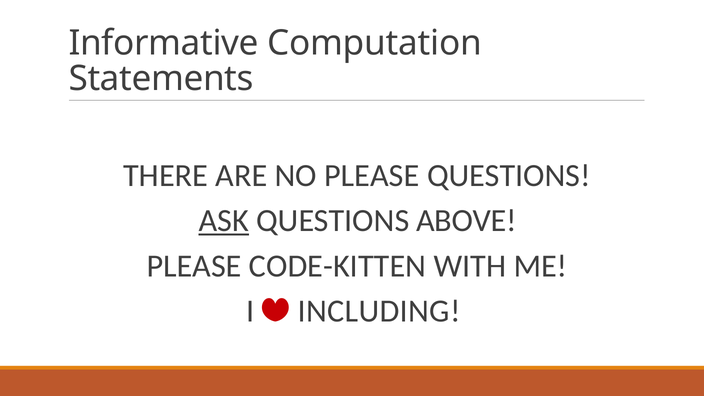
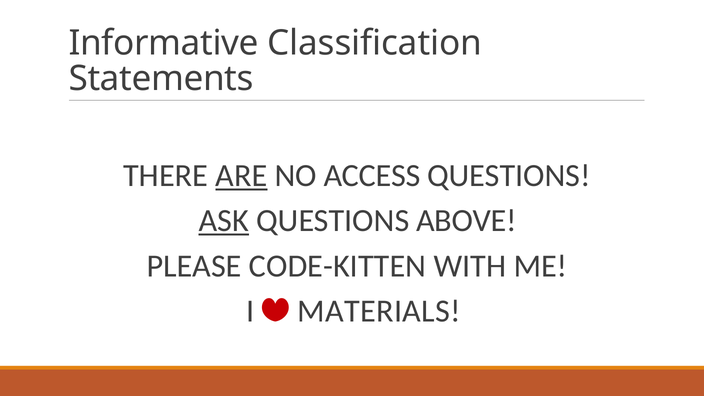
Computation: Computation -> Classification (375, 43)
ARE underline: none -> present (241, 176)
NO PLEASE: PLEASE -> ACCESS (372, 176)
INCLUDING: INCLUDING -> MATERIALS (379, 311)
